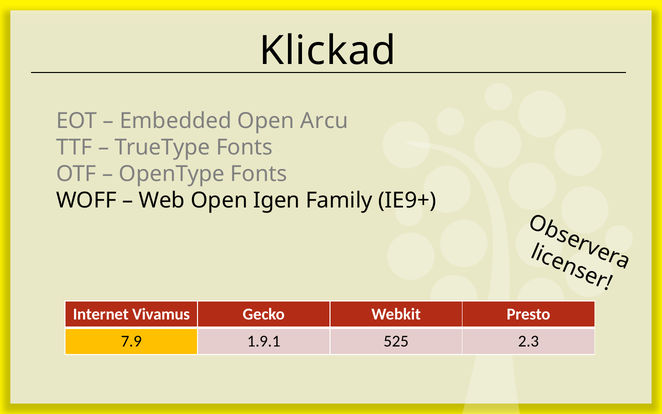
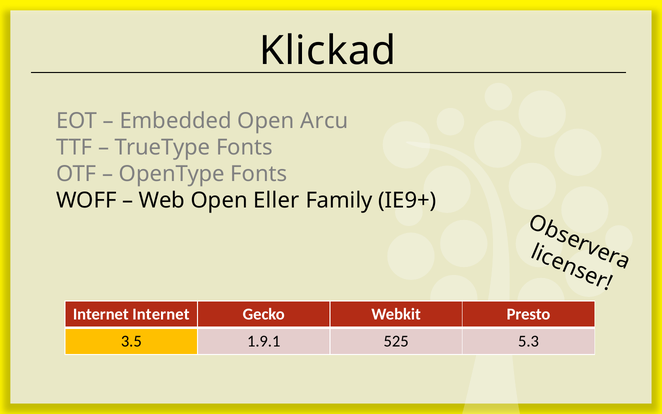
Igen: Igen -> Eller (277, 201)
Internet Vivamus: Vivamus -> Internet (161, 314)
7.9: 7.9 -> 3.5 (131, 341)
2.3: 2.3 -> 5.3 (529, 341)
